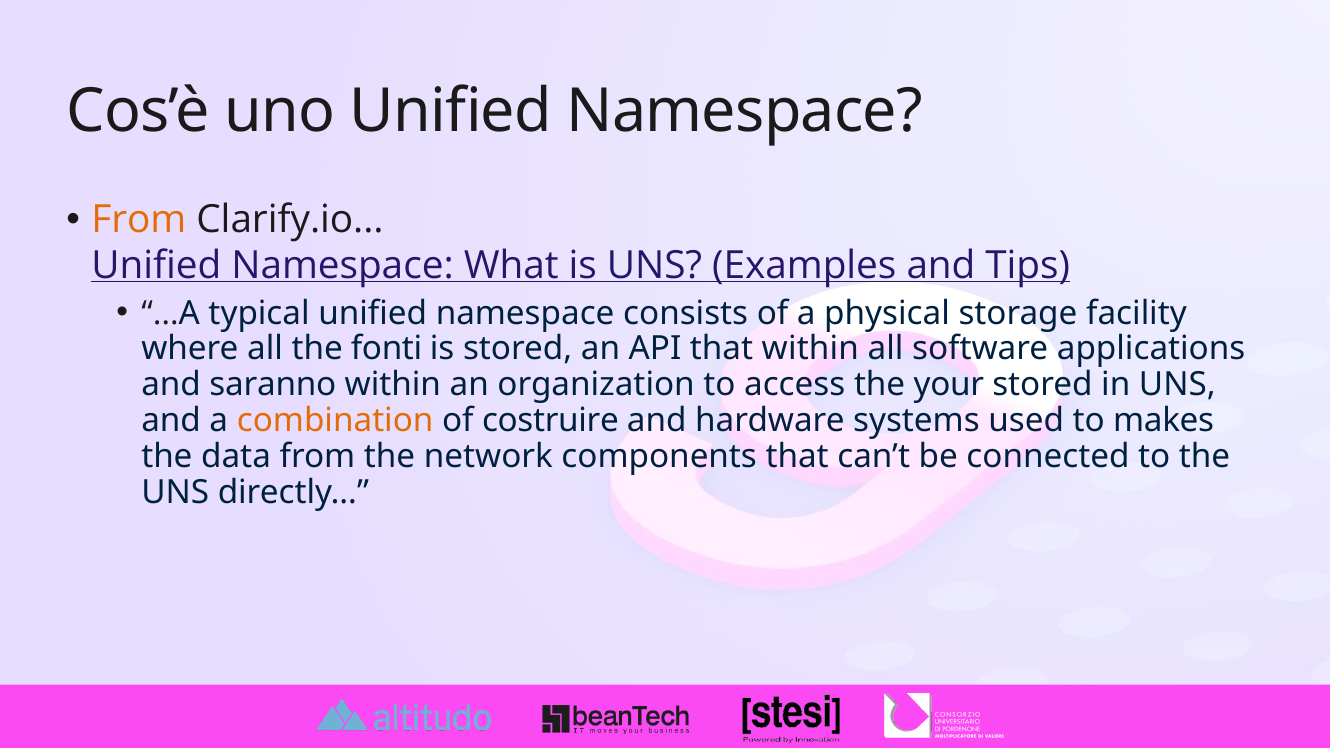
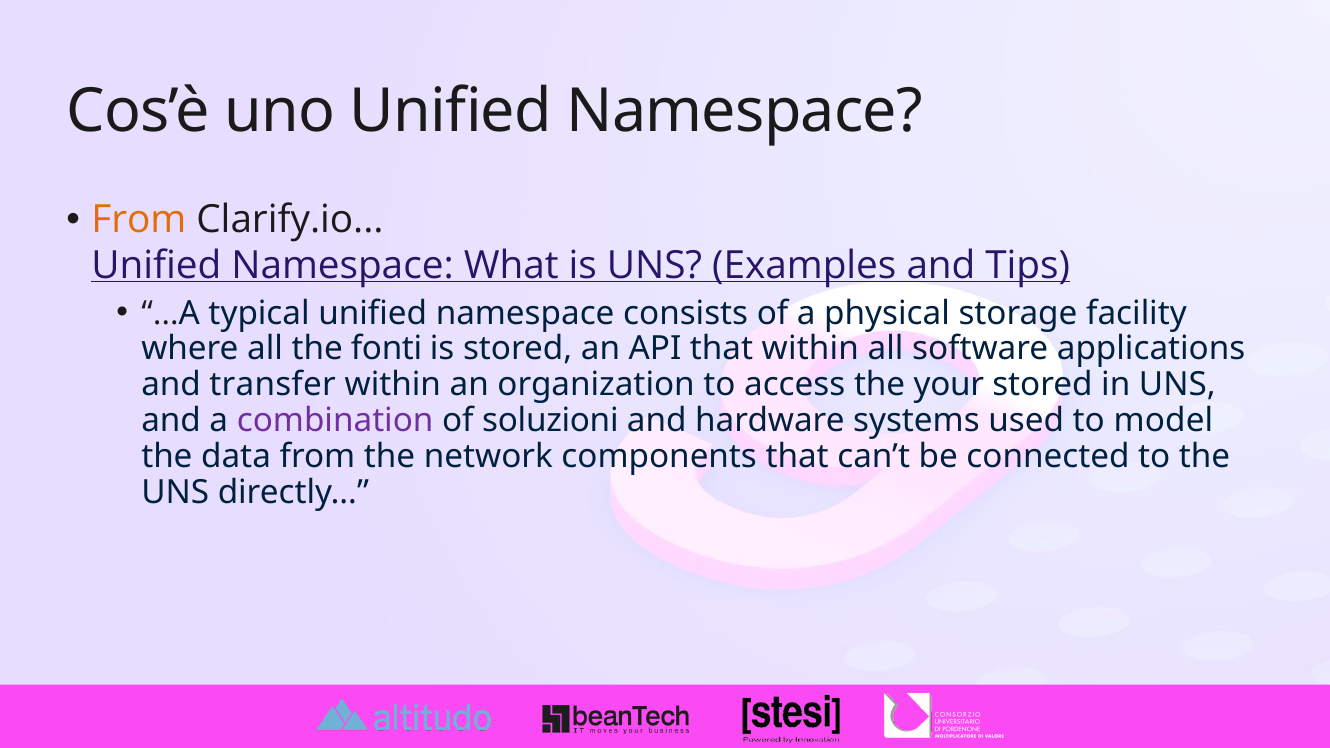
saranno: saranno -> transfer (273, 385)
combination colour: orange -> purple (335, 421)
costruire: costruire -> soluzioni (550, 421)
makes: makes -> model (1163, 421)
